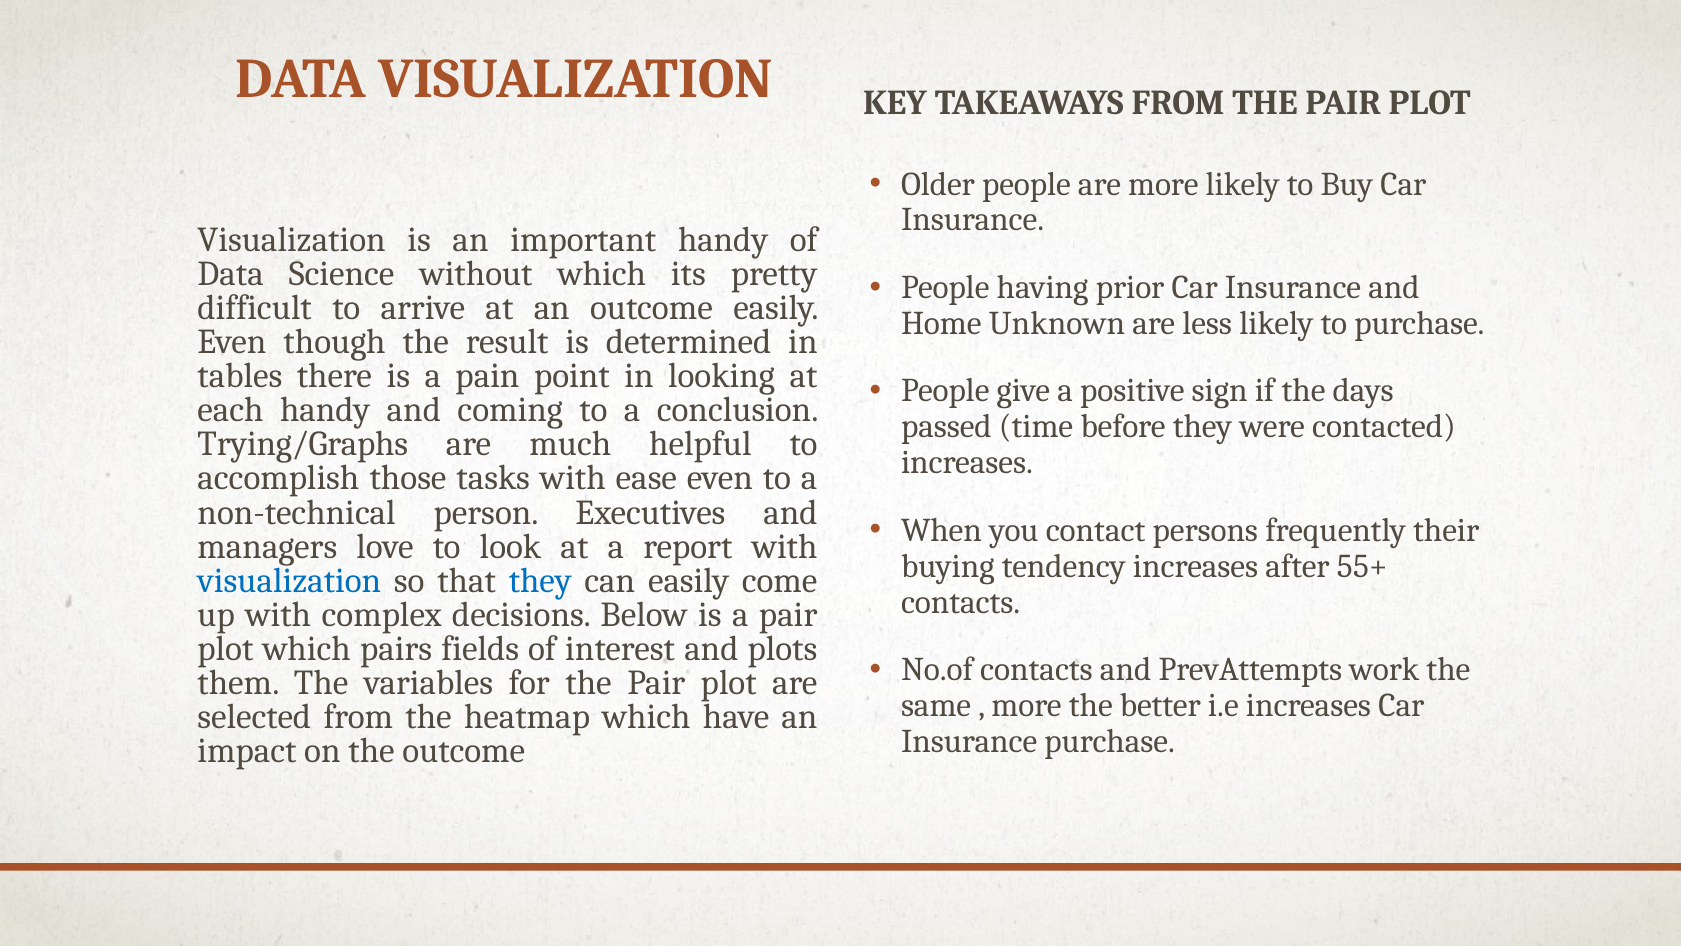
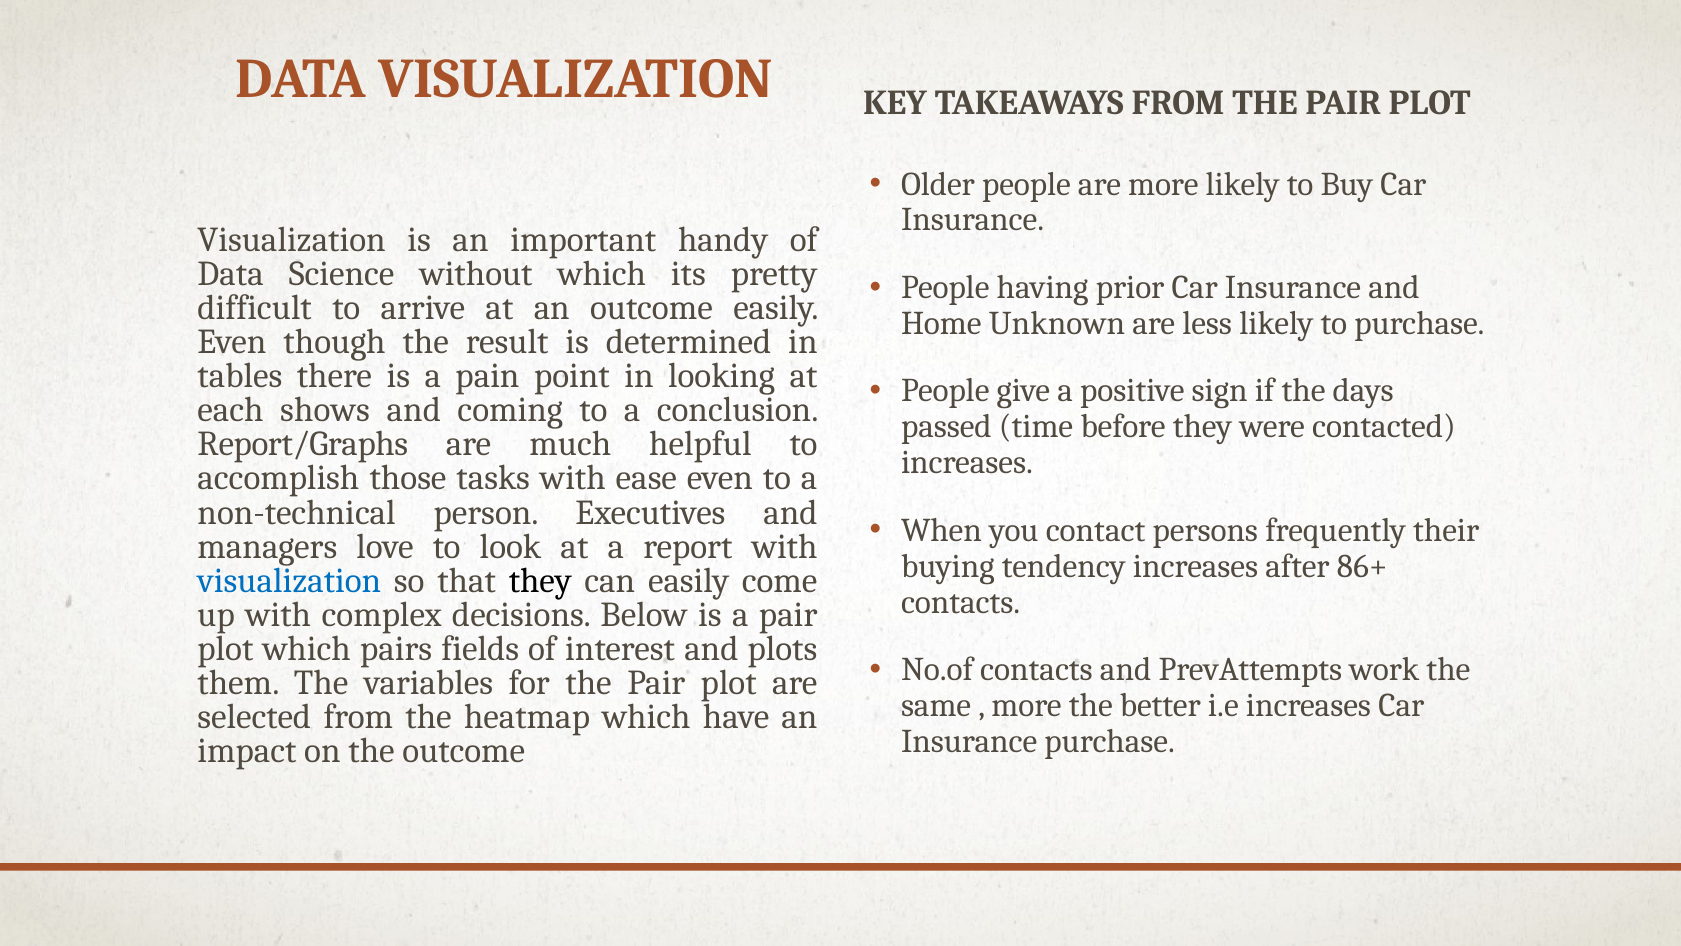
each handy: handy -> shows (325, 410)
Trying/Graphs: Trying/Graphs -> Report/Graphs (303, 444)
55+: 55+ -> 86+ (1362, 566)
they colour: blue -> black (540, 580)
